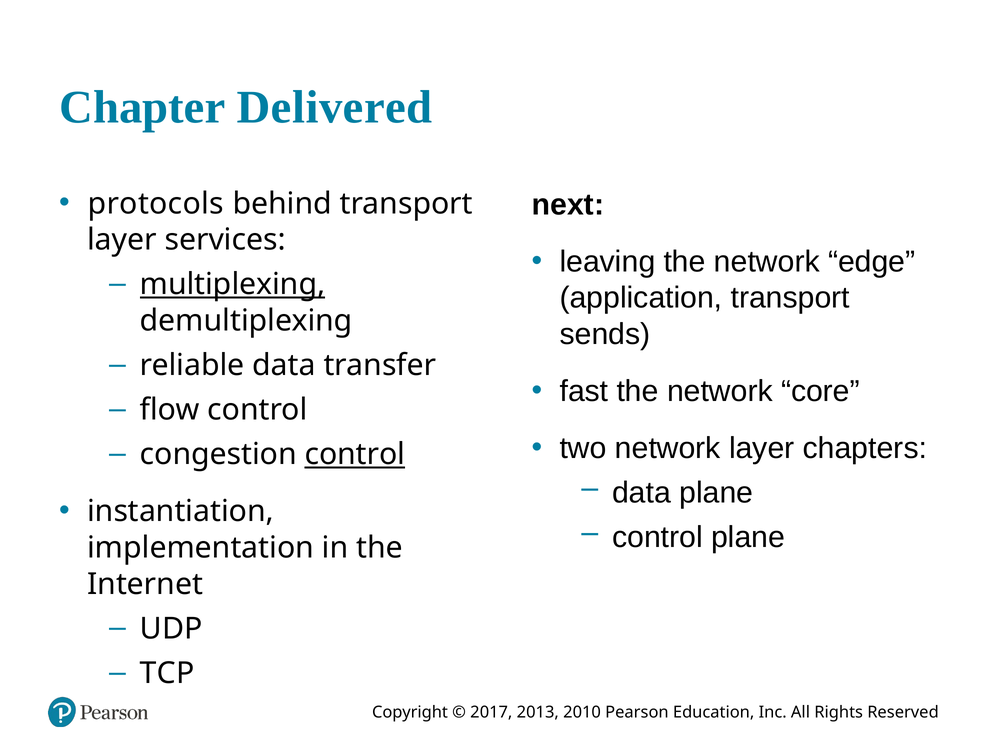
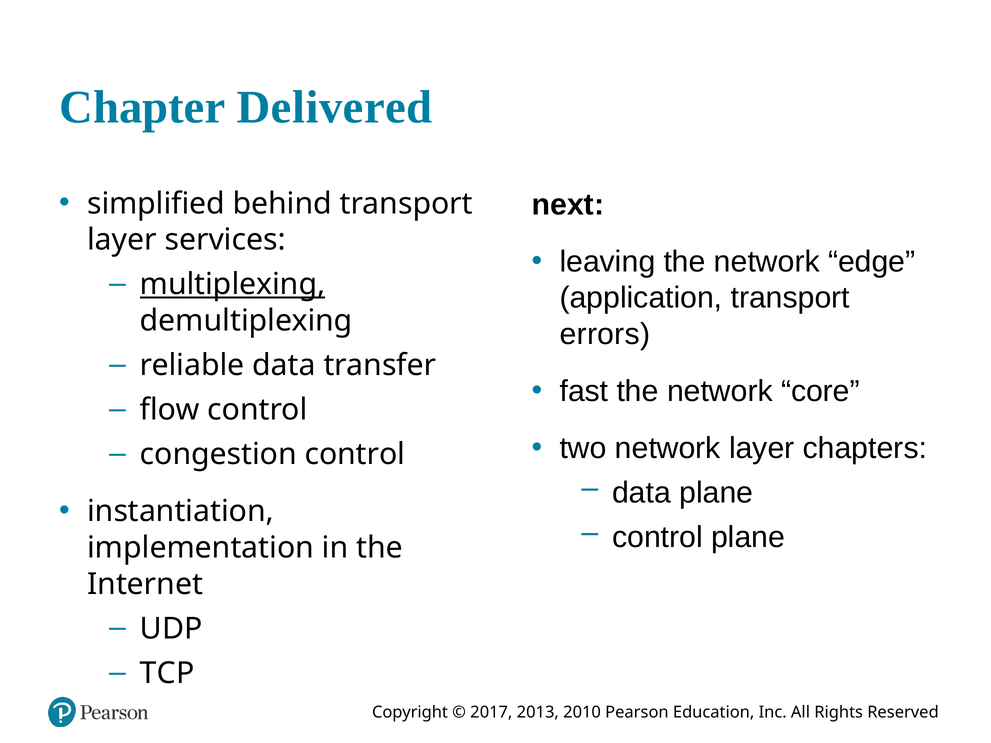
protocols: protocols -> simplified (156, 204)
sends: sends -> errors (605, 334)
control underline: present -> none (355, 455)
